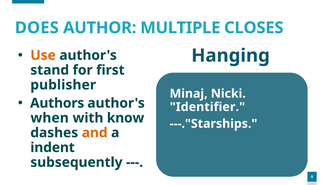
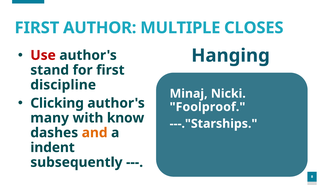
DOES: DOES -> FIRST (37, 28)
Use colour: orange -> red (43, 55)
publisher: publisher -> discipline (63, 85)
Authors: Authors -> Clicking (57, 103)
Identifier: Identifier -> Foolproof (207, 107)
when: when -> many (50, 118)
